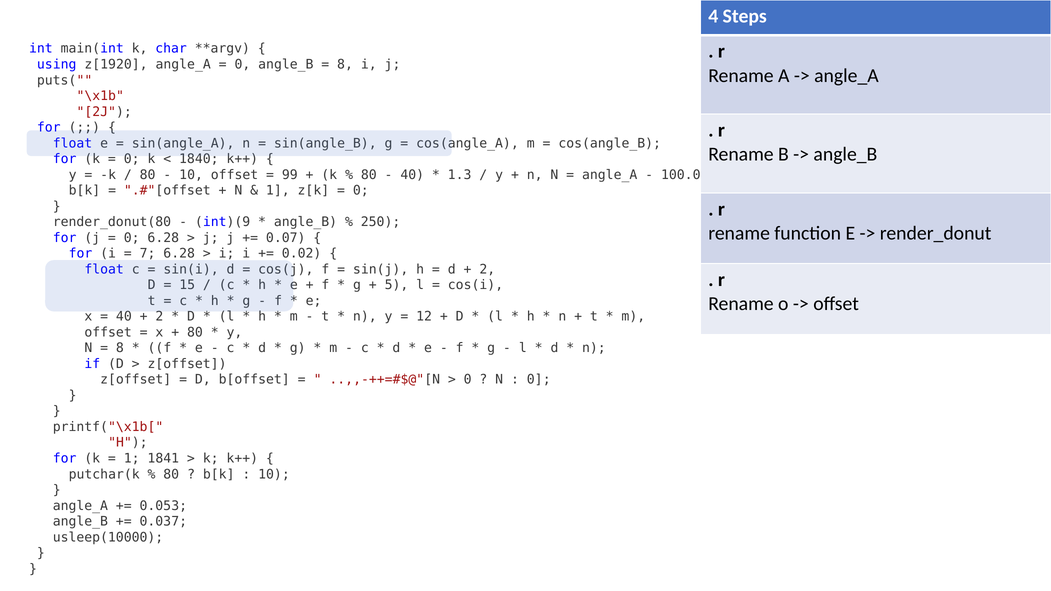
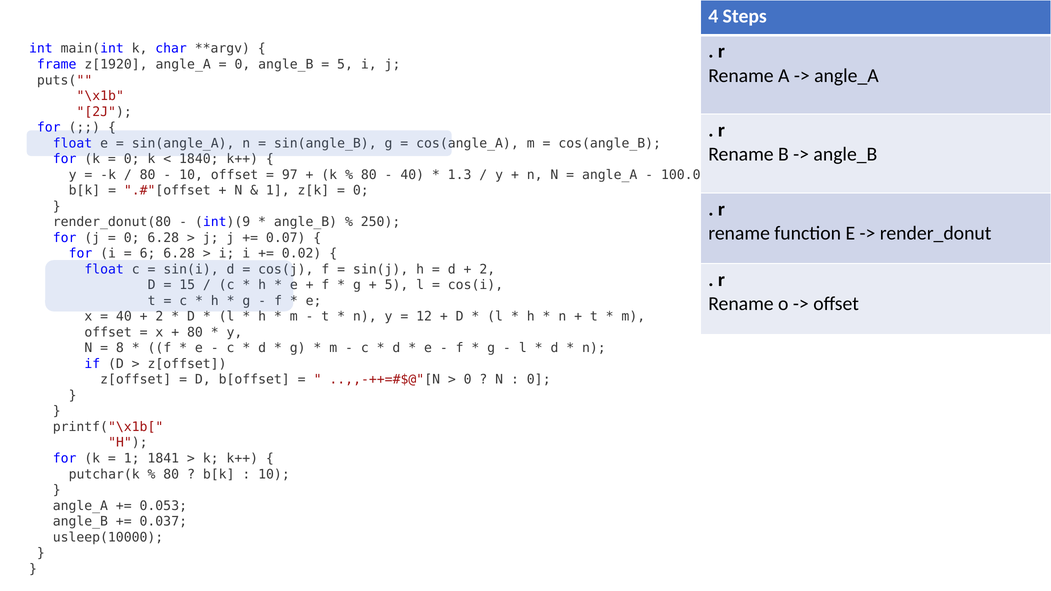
using: using -> frame (57, 64)
8: 8 -> 5 (345, 64)
99: 99 -> 97 (290, 175)
7: 7 -> 6 (148, 254)
